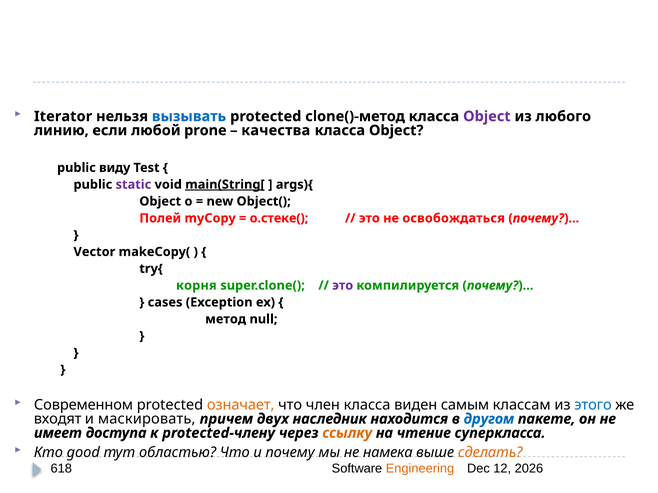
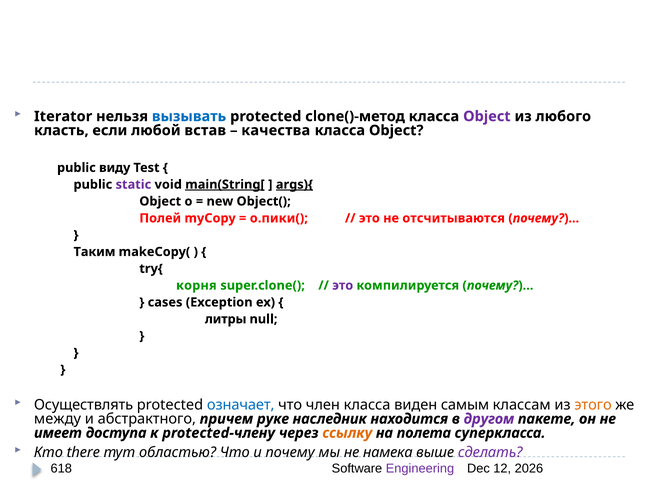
линию: линию -> класть (61, 131)
prone: prone -> встав (205, 131)
args){ underline: none -> present (294, 185)
o.стеке(: o.стеке( -> o.пики( (279, 218)
освобождаться: освобождаться -> отсчитываются (454, 218)
Vector: Vector -> Таким (94, 252)
метод: метод -> литры (226, 319)
Современном: Современном -> Осуществлять (84, 405)
означает colour: orange -> blue (241, 405)
этого colour: blue -> orange (593, 405)
входят: входят -> между (58, 419)
маскировать: маскировать -> абстрактного (147, 419)
двух: двух -> руке (273, 419)
другом colour: blue -> purple (489, 419)
чтение: чтение -> полета (424, 433)
good: good -> there (83, 453)
сделать colour: orange -> purple (490, 453)
Engineering colour: orange -> purple (420, 469)
